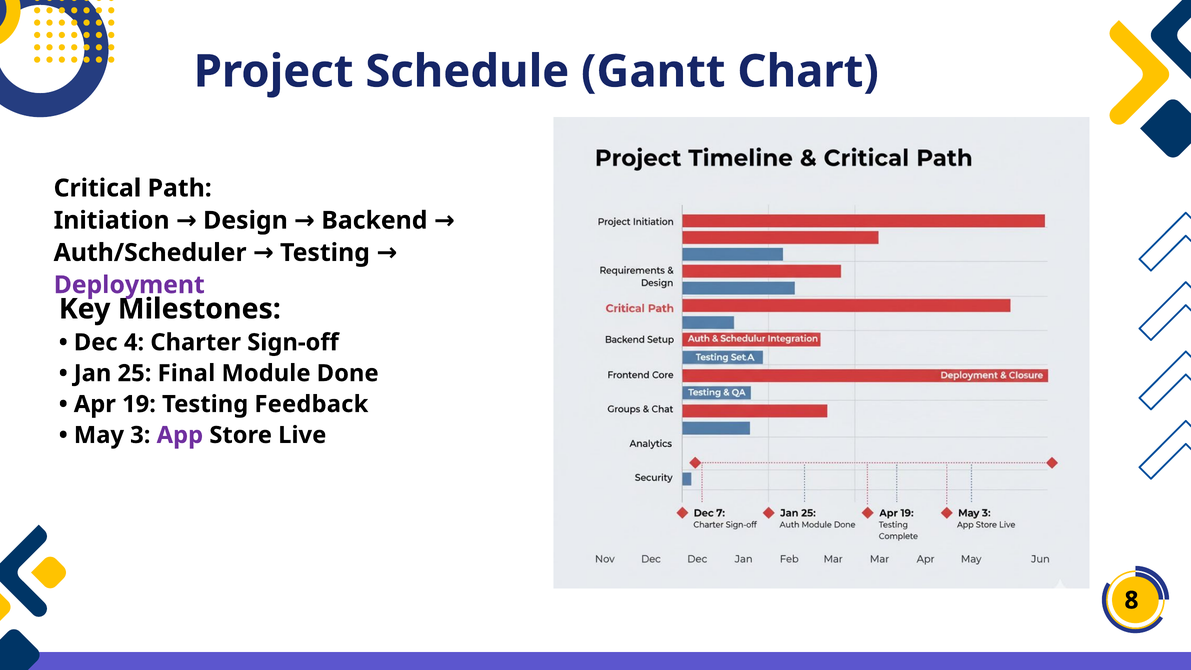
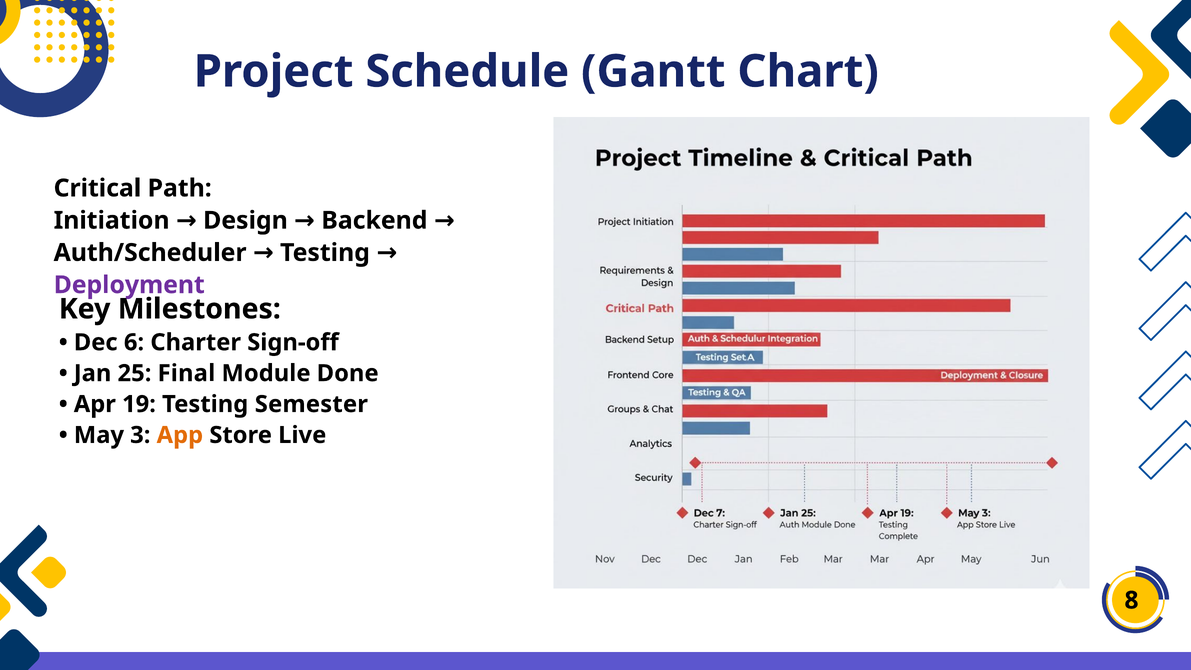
4: 4 -> 6 (134, 342)
Feedback: Feedback -> Semester (311, 404)
App colour: purple -> orange (180, 435)
